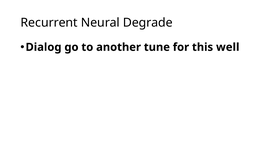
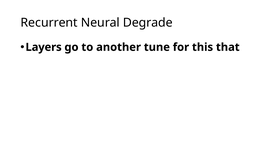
Dialog: Dialog -> Layers (44, 47)
well: well -> that (228, 47)
